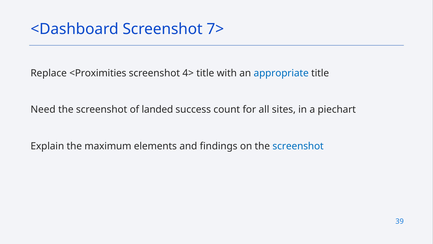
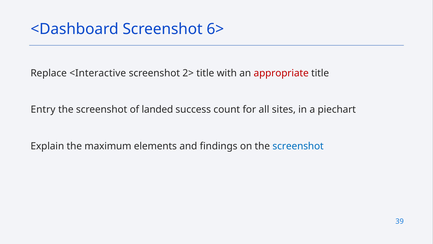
7>: 7> -> 6> (215, 29)
<Proximities: <Proximities -> <Interactive (98, 73)
4>: 4> -> 2> (188, 73)
appropriate colour: blue -> red (281, 73)
Need: Need -> Entry (43, 109)
